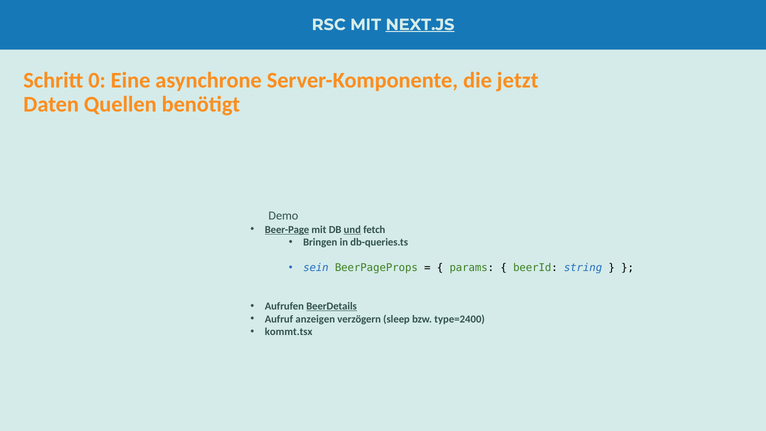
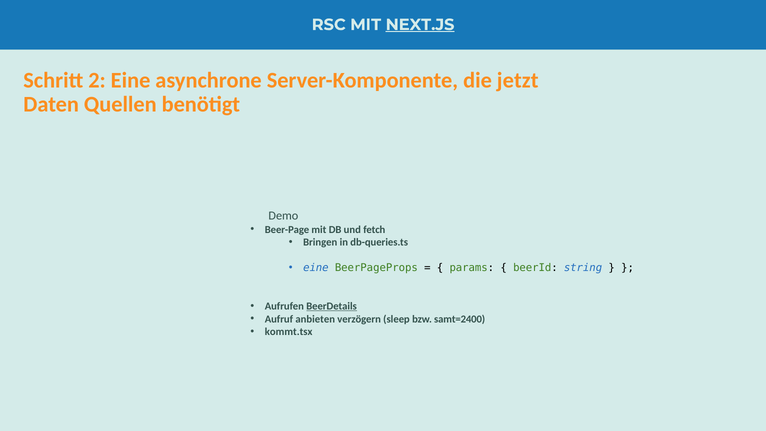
0: 0 -> 2 (97, 80)
Beer-Page underline: present -> none (287, 229)
und underline: present -> none (352, 229)
sein: sein -> eine (316, 268)
anzeigen: anzeigen -> anbieten (315, 319)
type=2400: type=2400 -> samt=2400 (460, 319)
